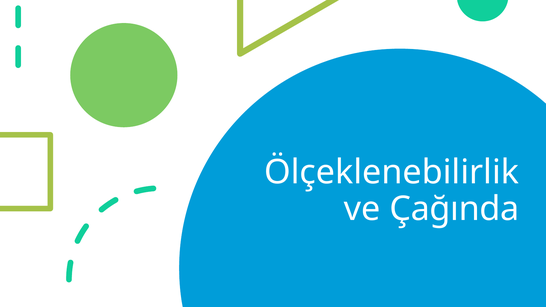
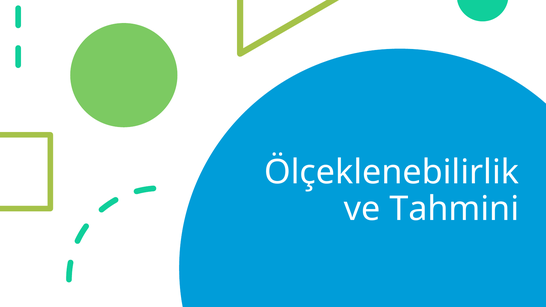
Çağında: Çağında -> Tahmini (454, 209)
